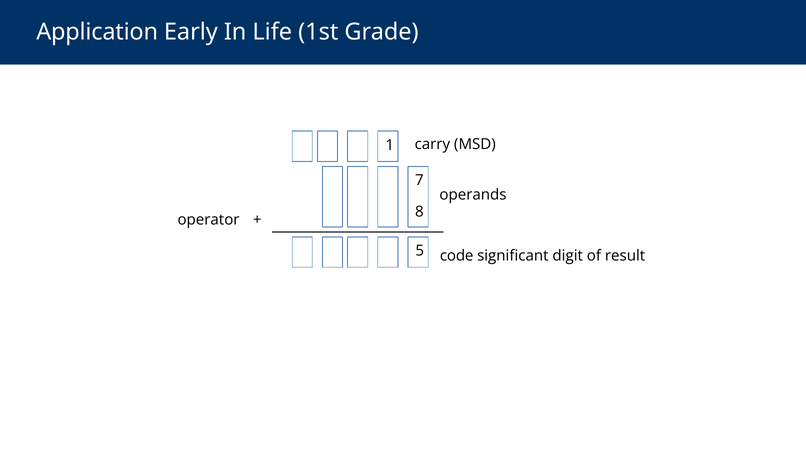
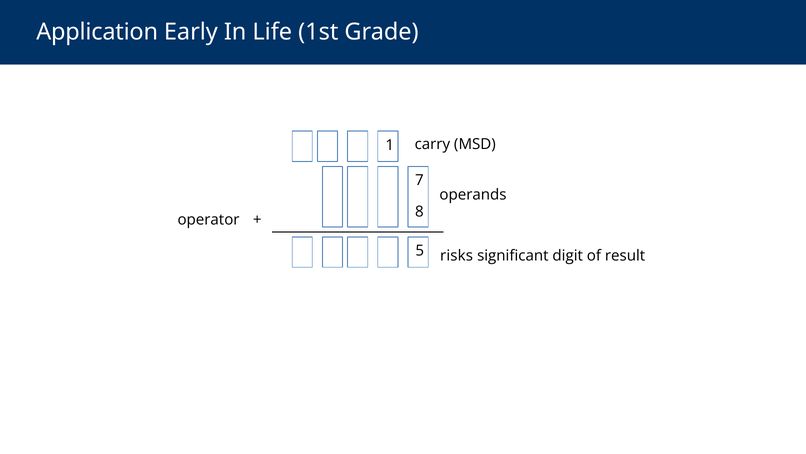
code: code -> risks (457, 256)
